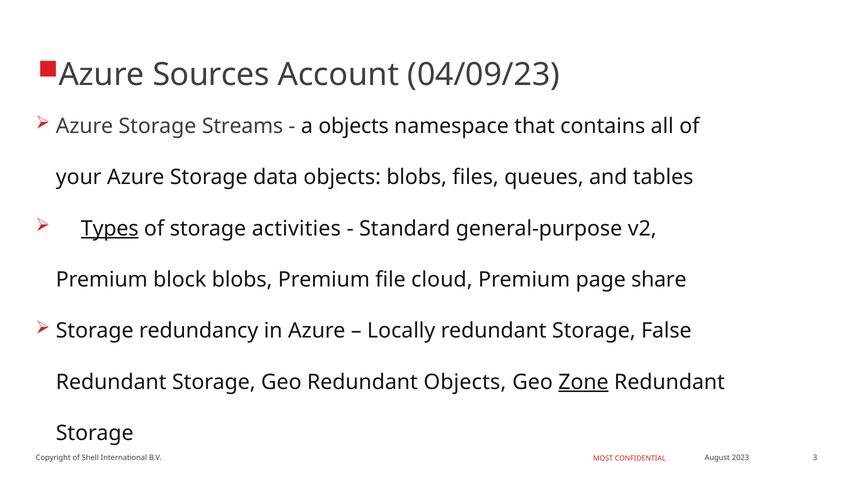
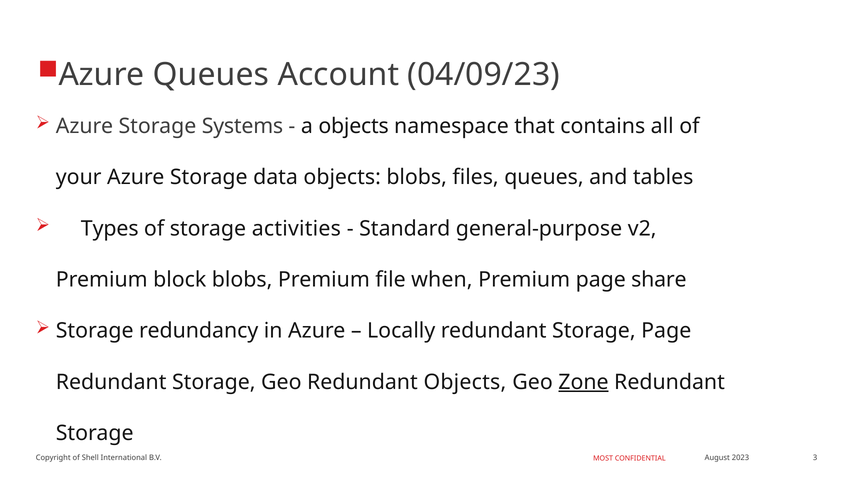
Azure Sources: Sources -> Queues (211, 75)
Streams: Streams -> Systems (243, 126)
Types underline: present -> none (110, 228)
cloud: cloud -> when (442, 280)
Storage False: False -> Page (666, 331)
